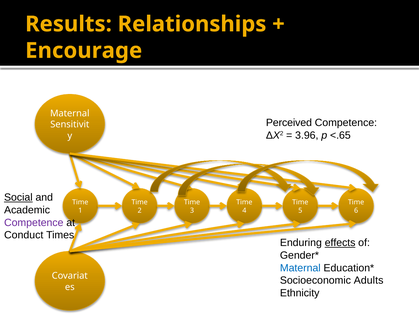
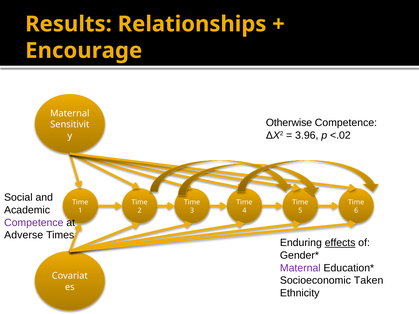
Perceived: Perceived -> Otherwise (289, 123)
<.65: <.65 -> <.02 (340, 135)
Social underline: present -> none (18, 198)
Conduct: Conduct -> Adverse (24, 235)
Maternal colour: blue -> purple (300, 268)
Adults: Adults -> Taken (369, 281)
